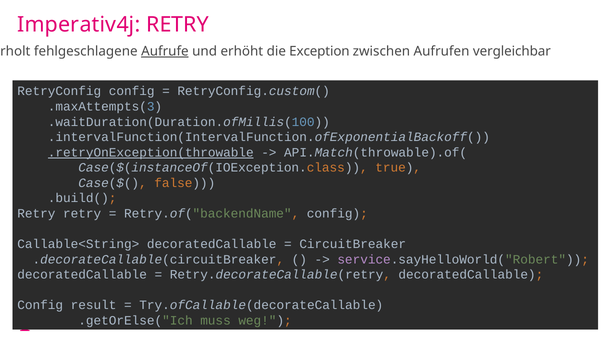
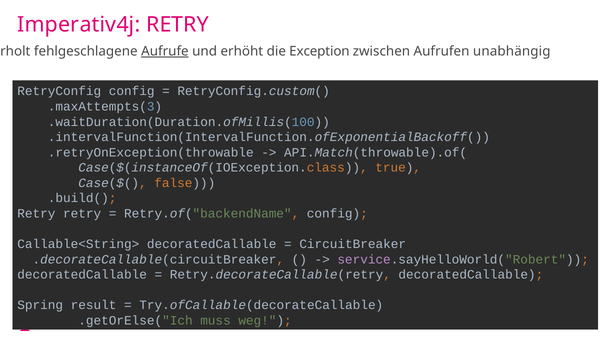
vergleichbar: vergleichbar -> unabhängig (512, 51)
.retryOnException(throwable underline: present -> none (151, 152)
Config: Config -> Spring (40, 305)
